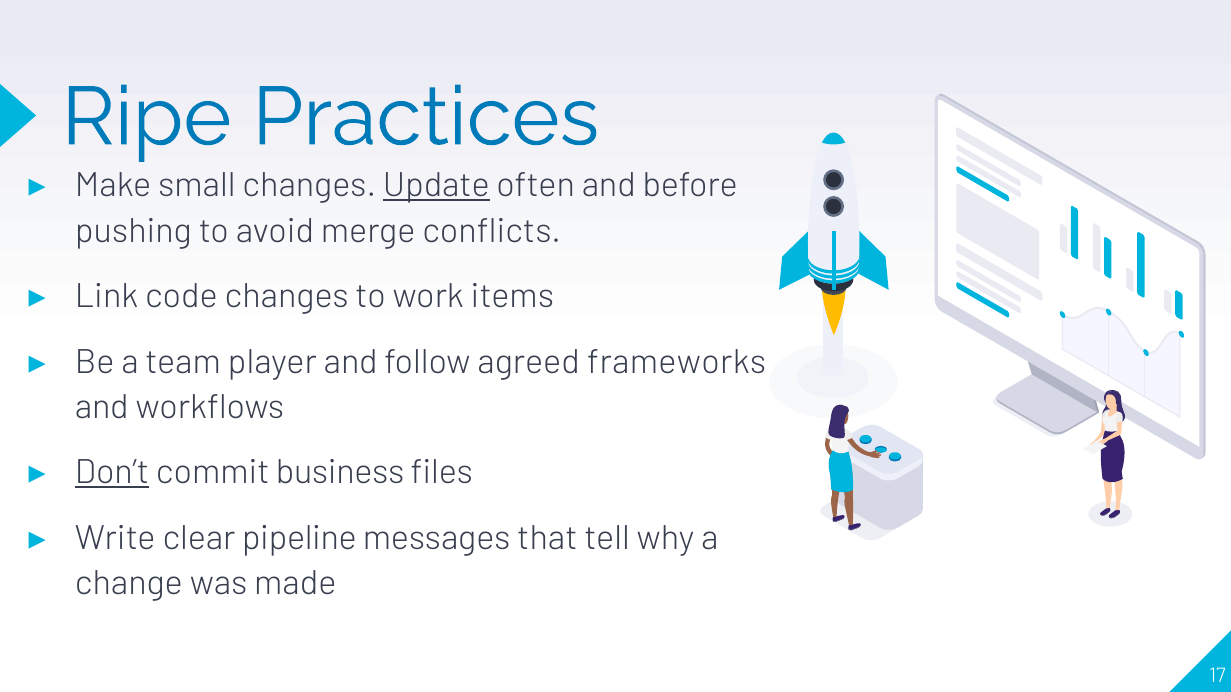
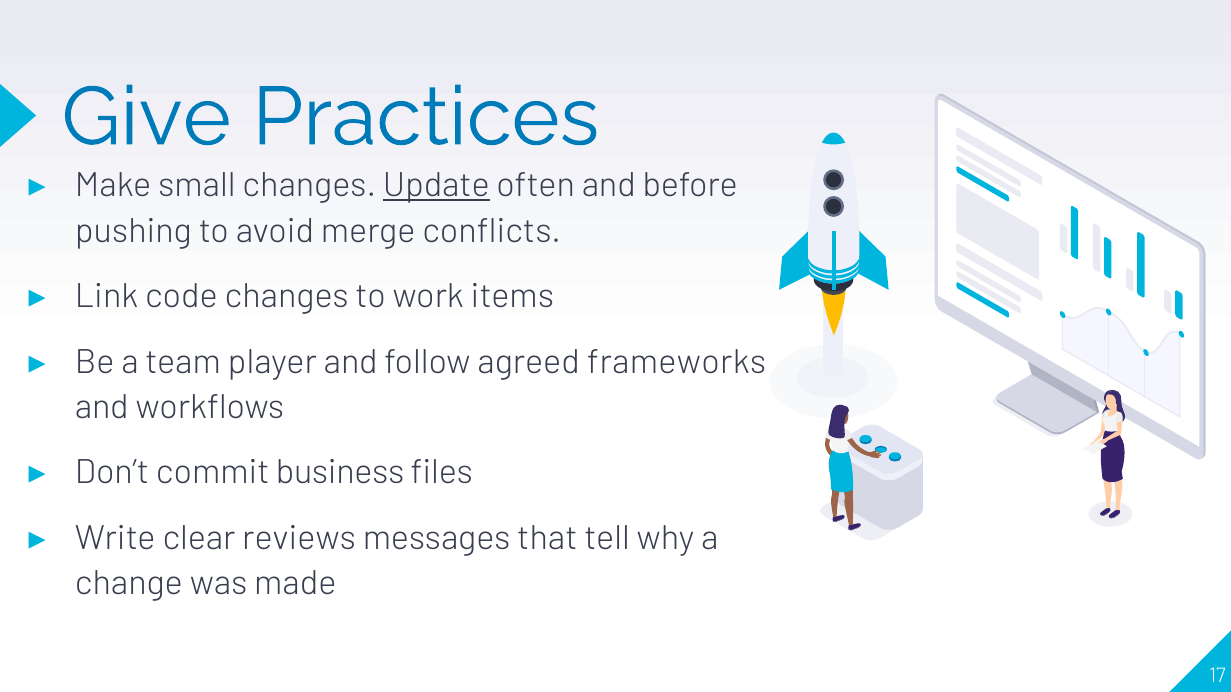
Ripe: Ripe -> Give (146, 117)
Don’t underline: present -> none (112, 473)
pipeline: pipeline -> reviews (299, 539)
